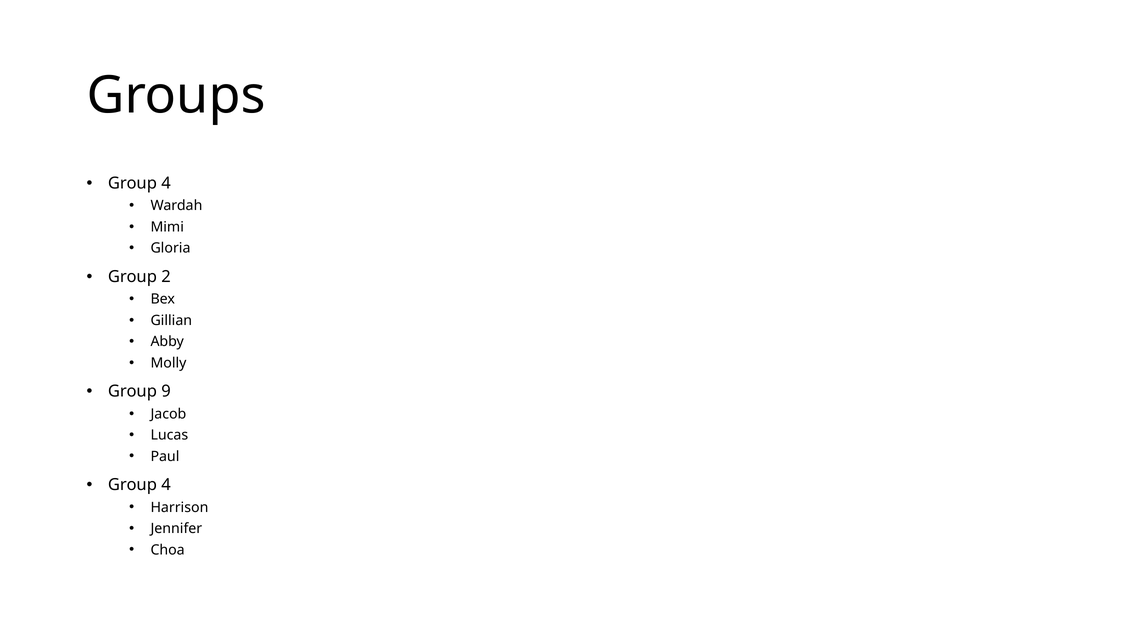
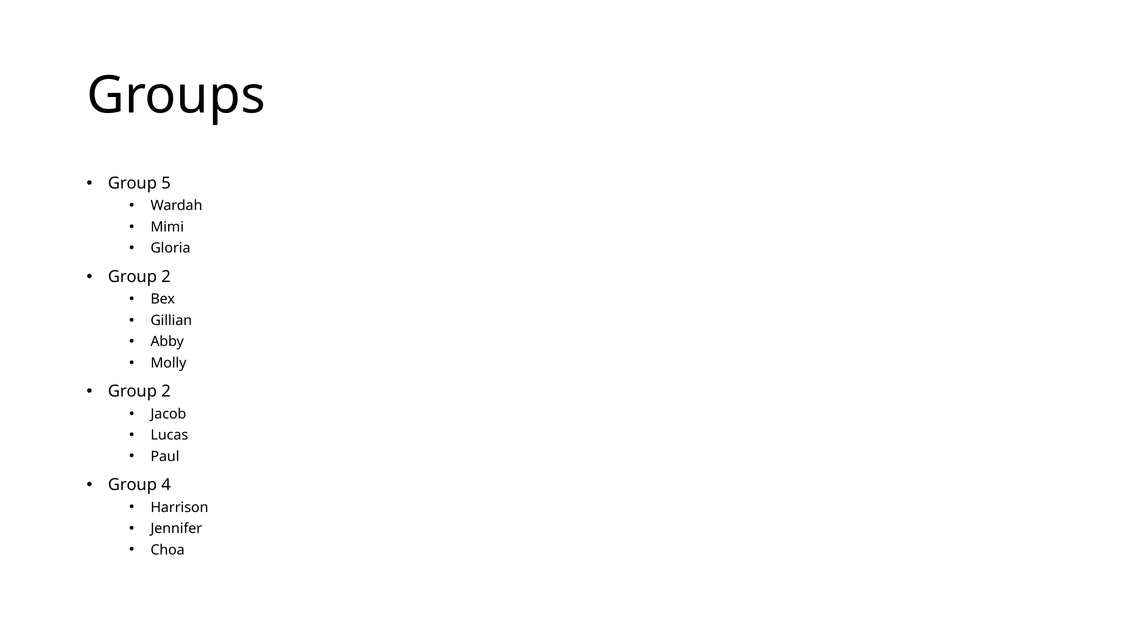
4: 4 -> 5 (166, 183)
9: 9 -> 2 (166, 391)
